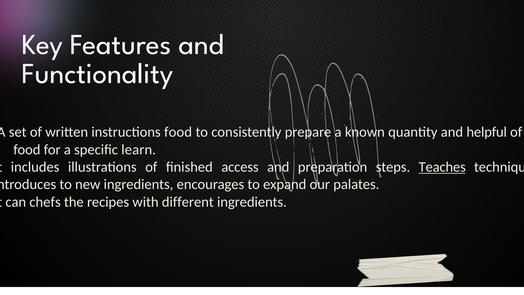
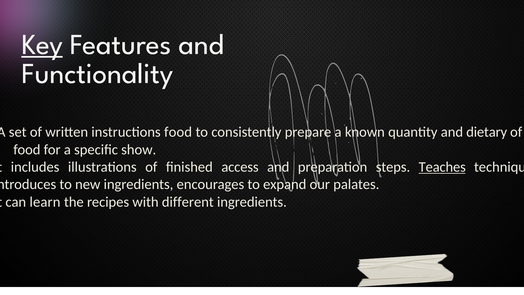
Key underline: none -> present (42, 44)
helpful: helpful -> dietary (487, 132)
learn: learn -> show (139, 149)
chefs: chefs -> learn (45, 202)
